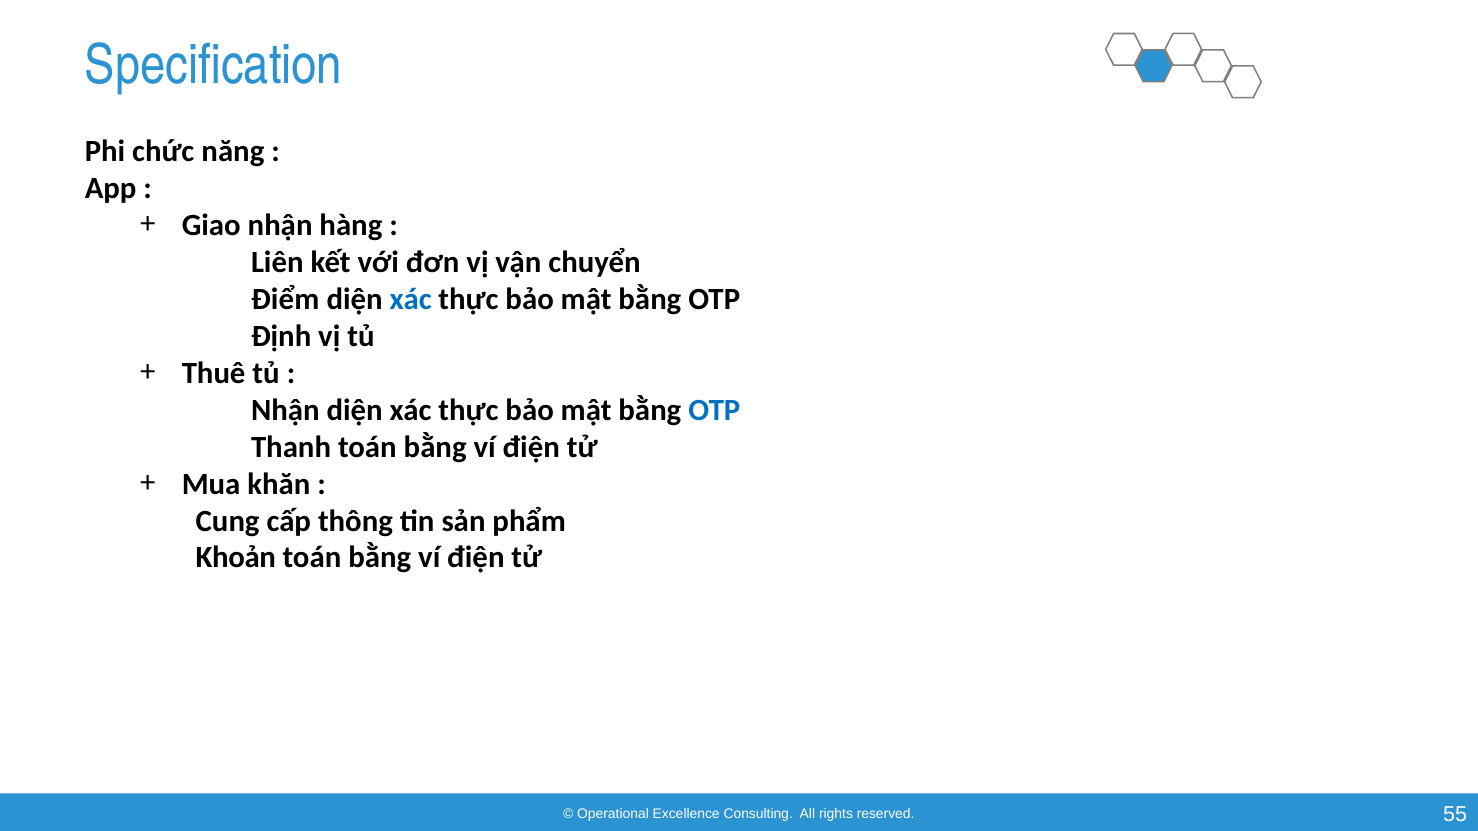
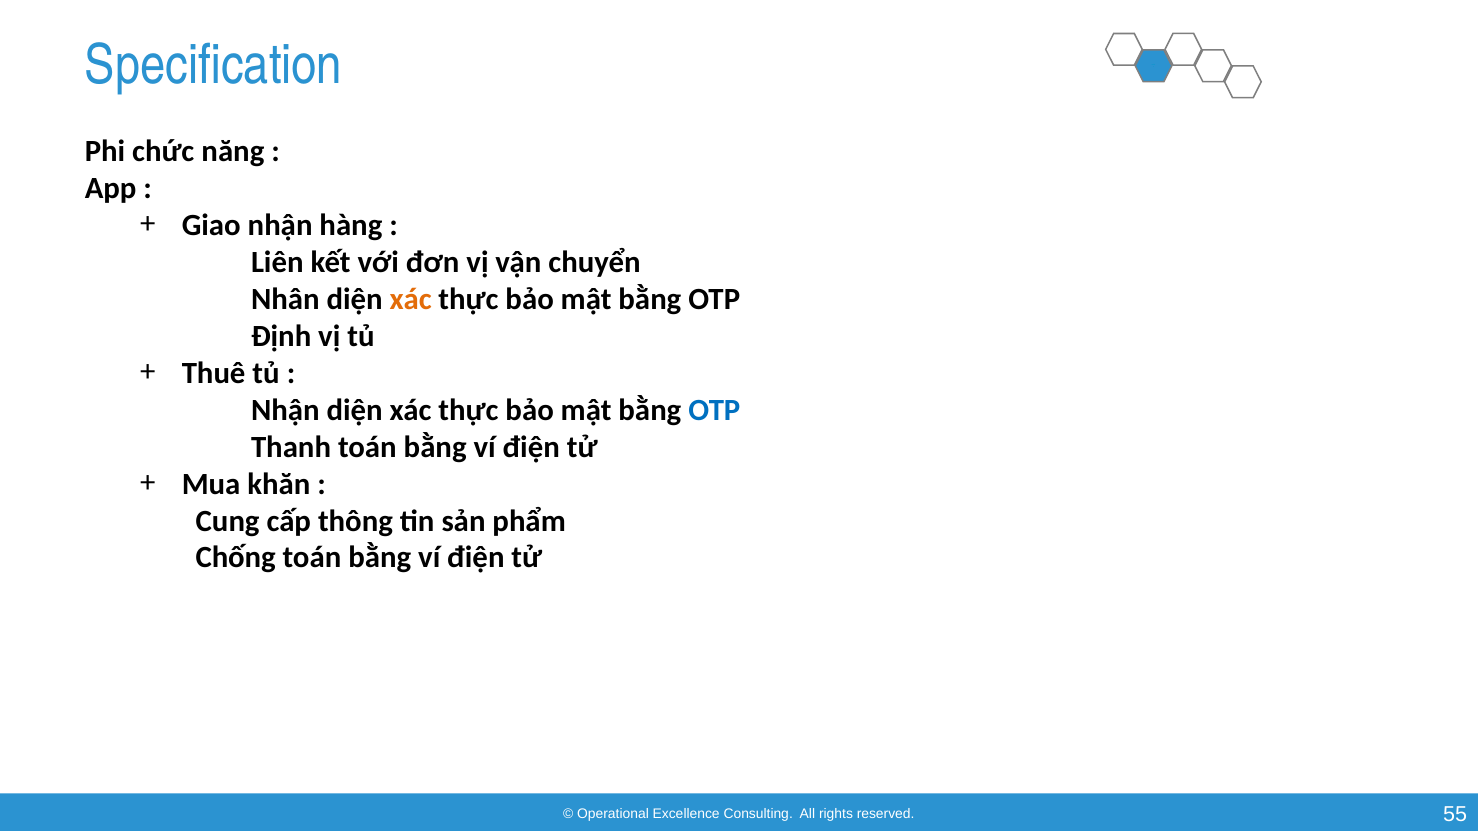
Điểm: Điểm -> Nhân (285, 299)
xác colour: blue -> orange (411, 299)
Khoản: Khoản -> Chống (236, 558)
